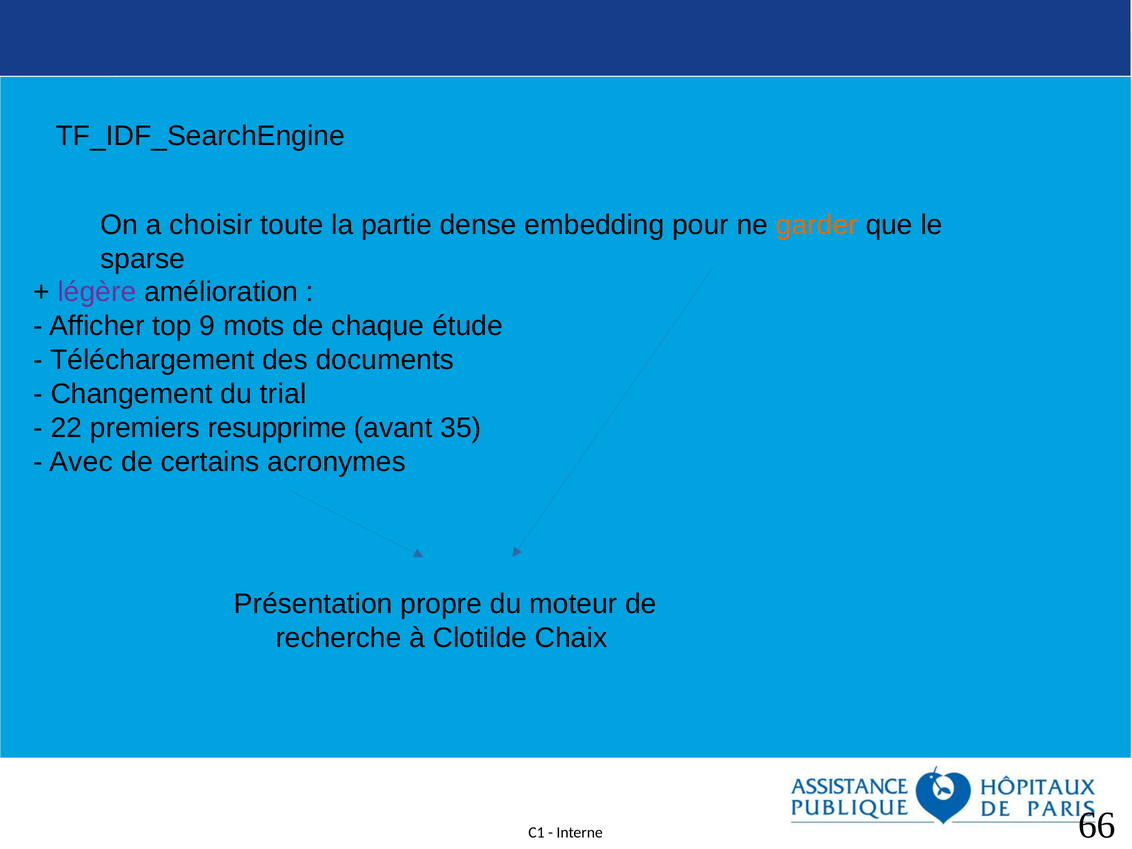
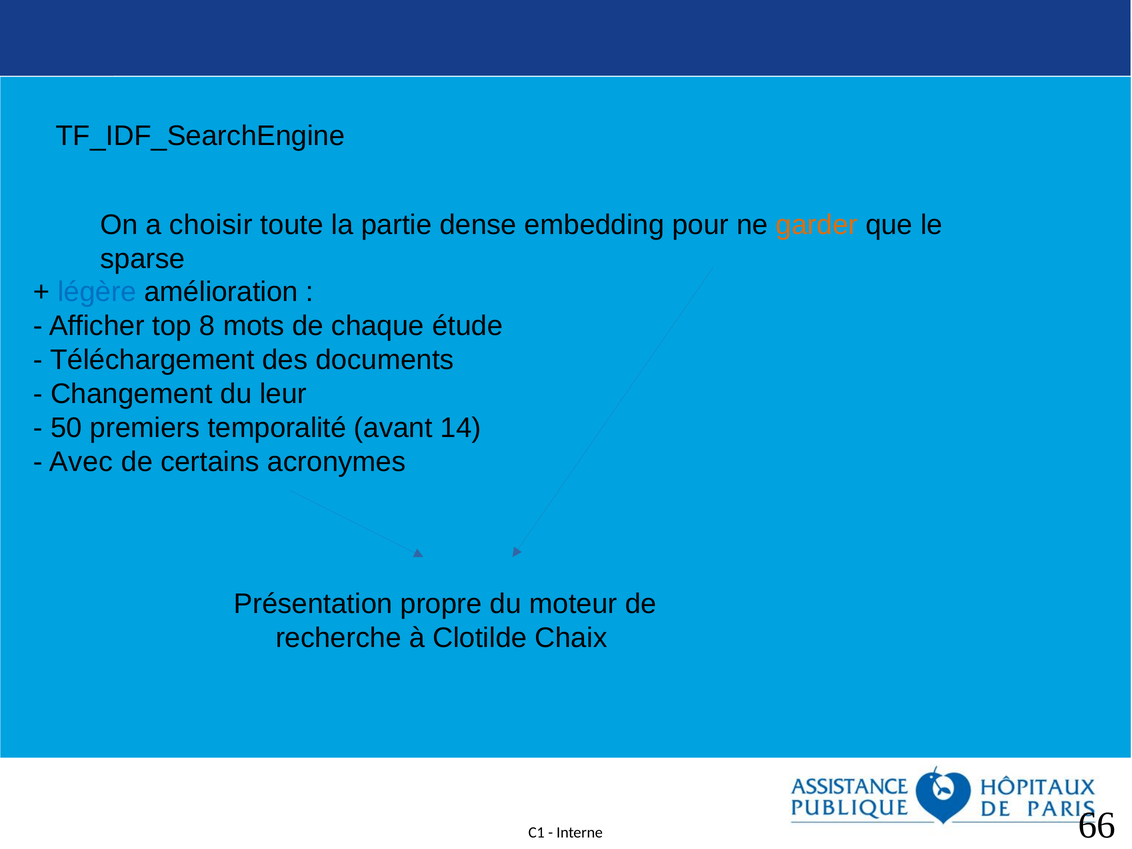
légère colour: purple -> blue (97, 292)
9: 9 -> 8 (207, 326)
trial: trial -> leur (283, 394)
22: 22 -> 50 (66, 428)
resupprime: resupprime -> temporalité (277, 428)
35: 35 -> 14 (461, 428)
